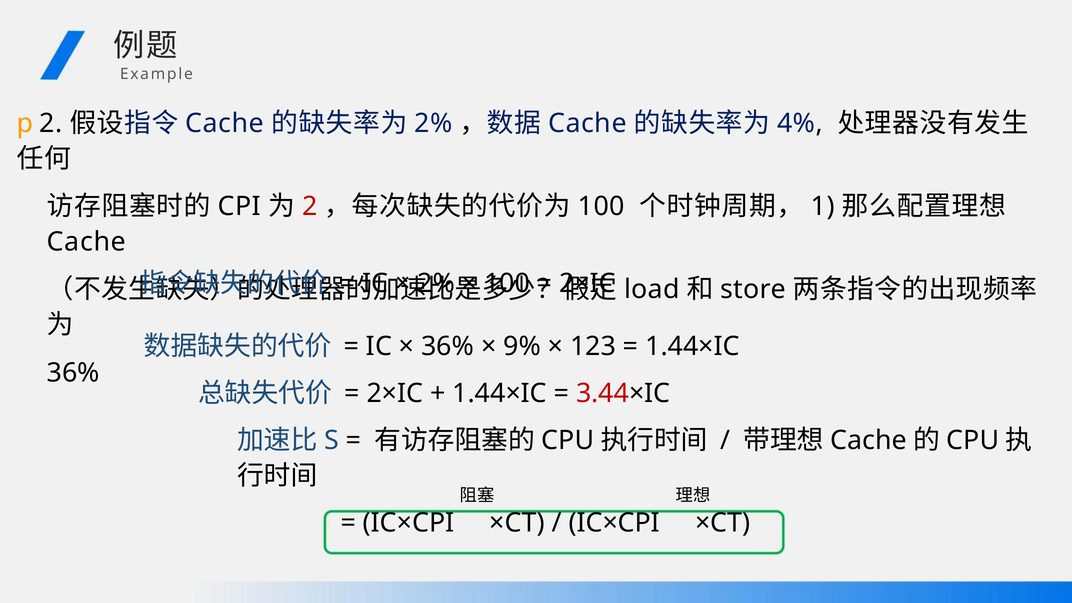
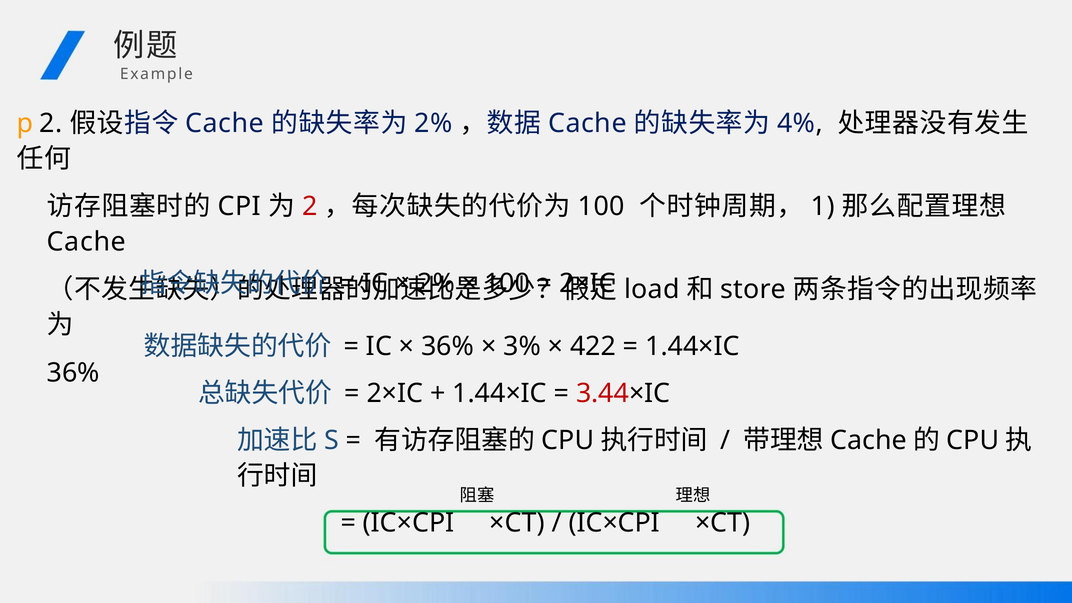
9%: 9% -> 3% (522, 347)
123: 123 -> 422 (593, 347)
